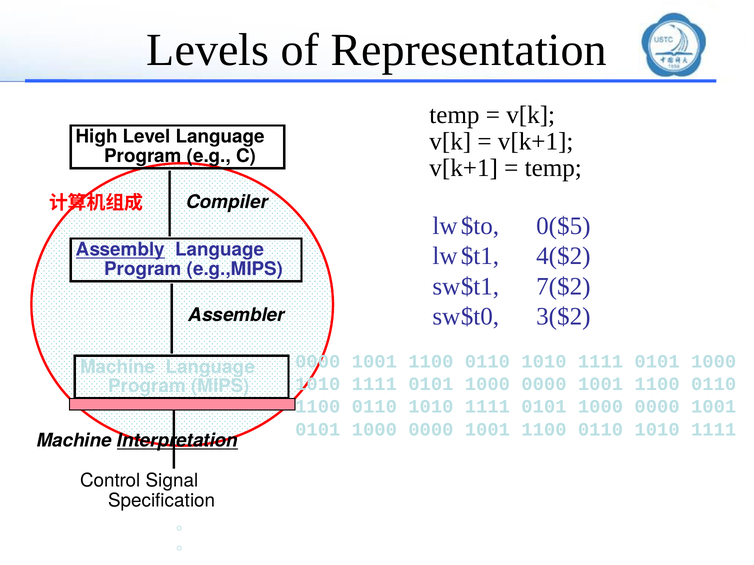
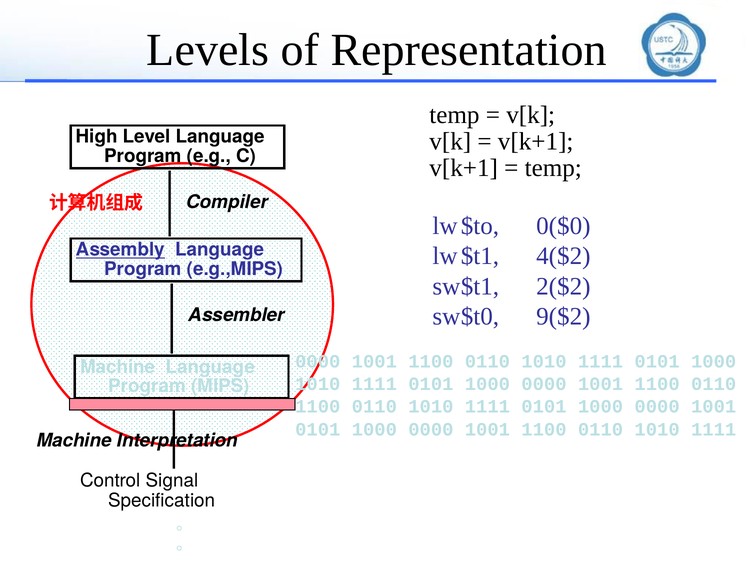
0($5: 0($5 -> 0($0 (563, 226)
7($2: 7($2 -> 2($2 (563, 287)
3($2: 3($2 -> 9($2 (563, 317)
Interpretation underline: present -> none (177, 441)
